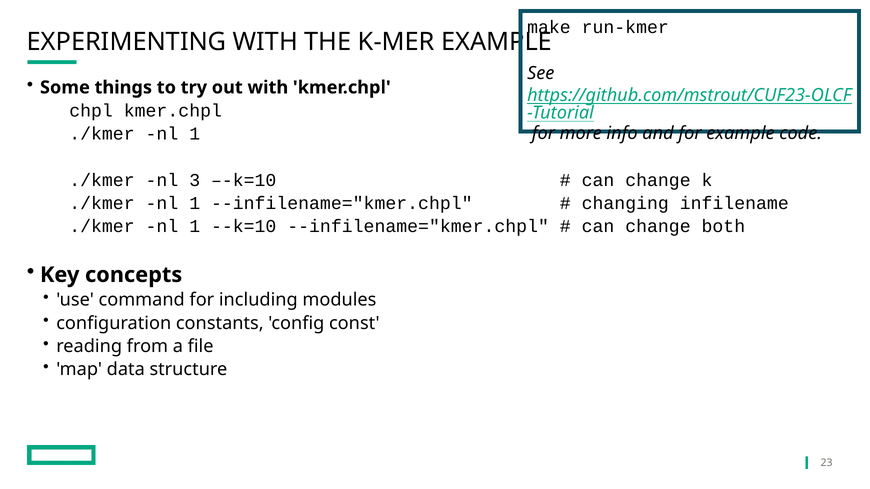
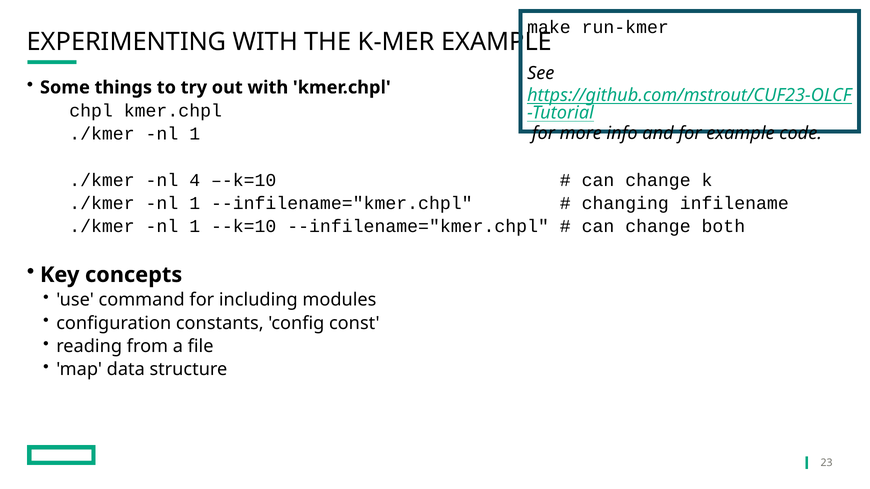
3: 3 -> 4 (195, 180)
